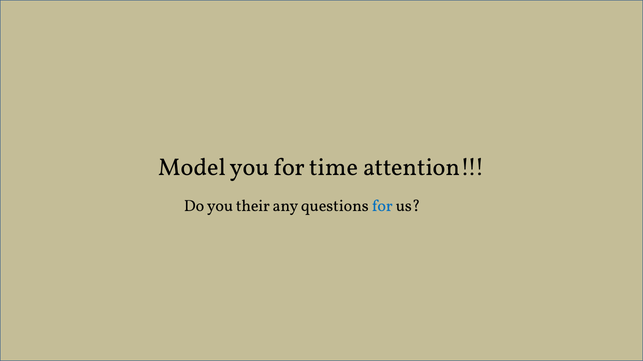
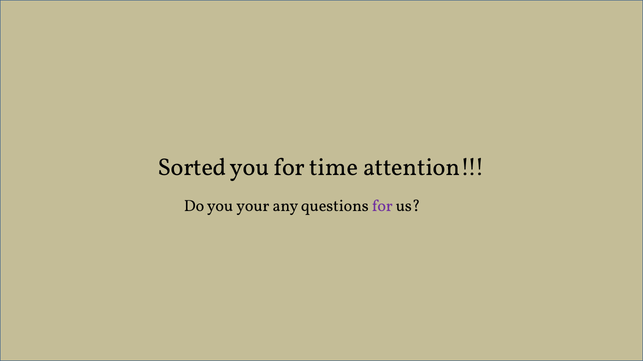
Model: Model -> Sorted (192, 168)
their: their -> your (253, 206)
for colour: blue -> purple (382, 206)
